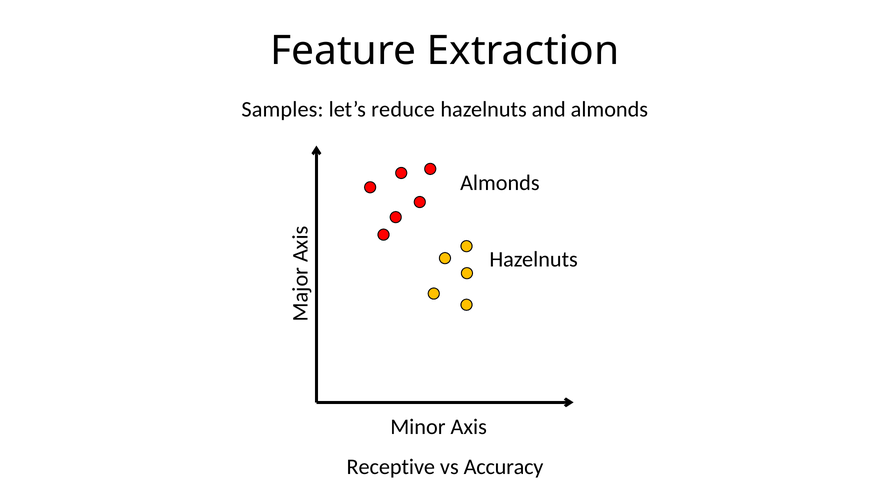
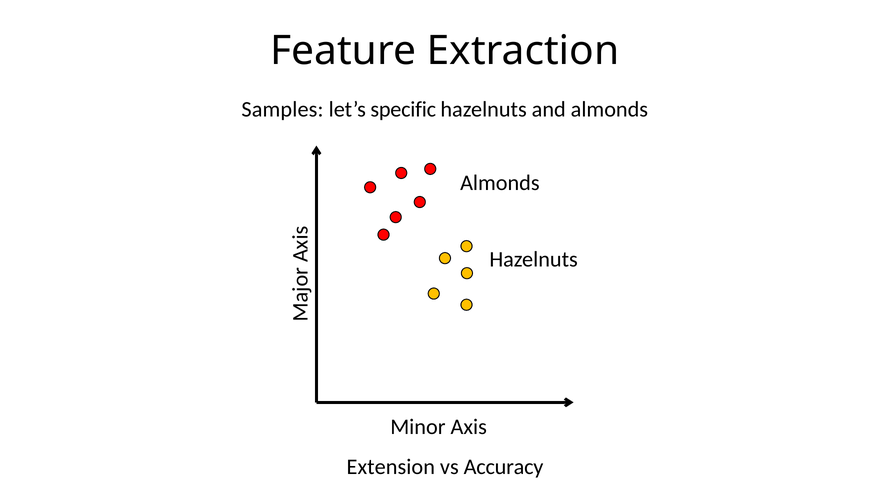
reduce: reduce -> specific (403, 110)
Receptive: Receptive -> Extension (391, 467)
